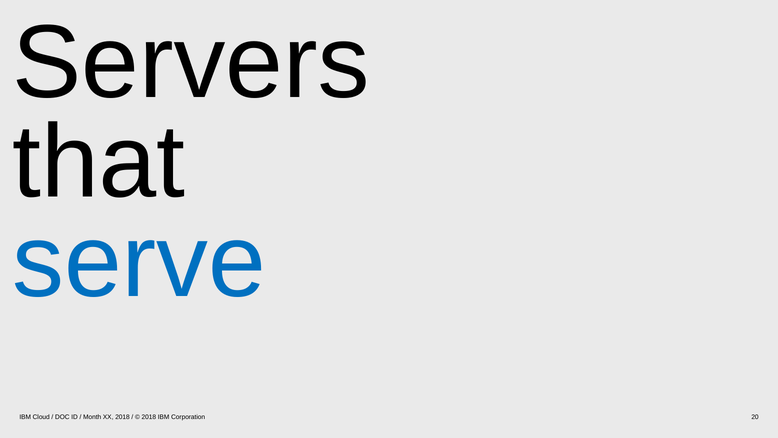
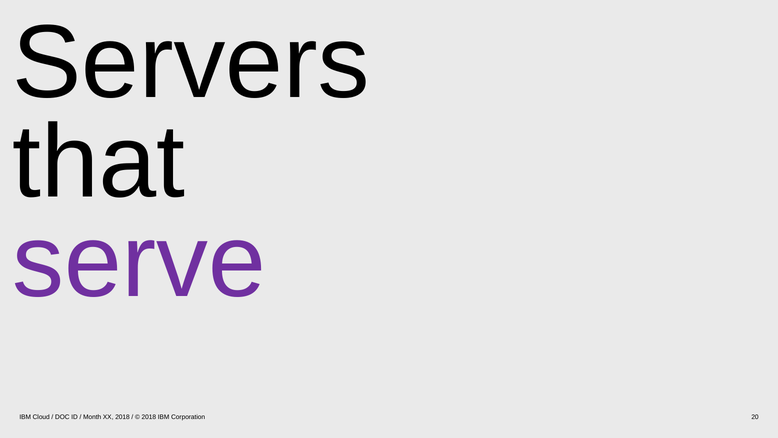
serve colour: blue -> purple (139, 262)
